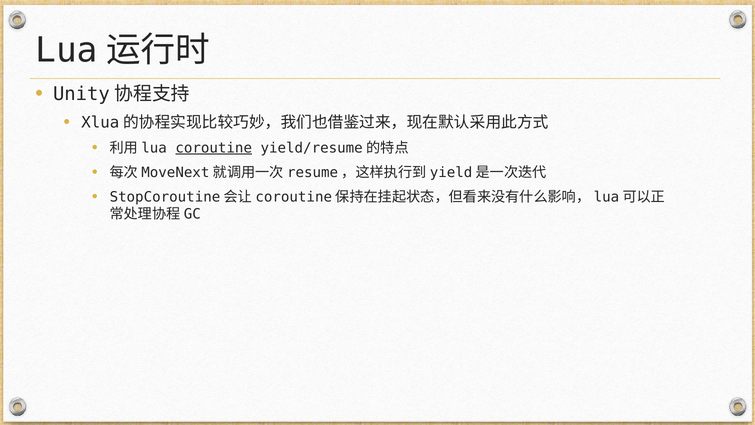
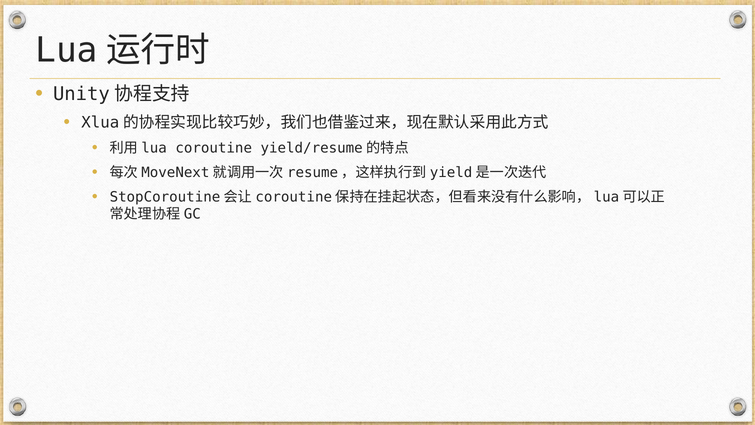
coroutine underline: present -> none (214, 148)
